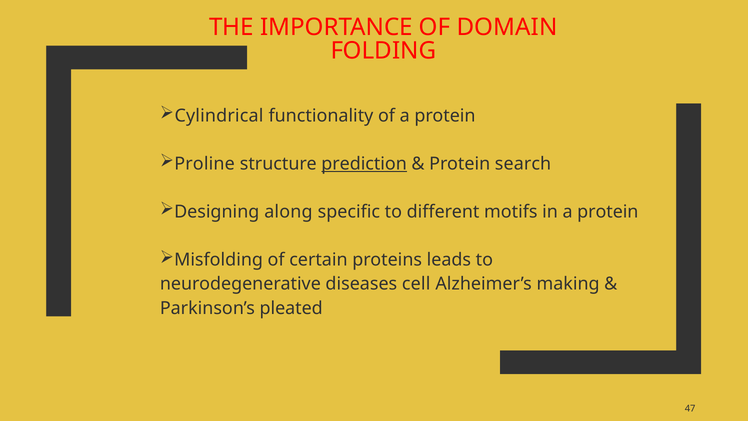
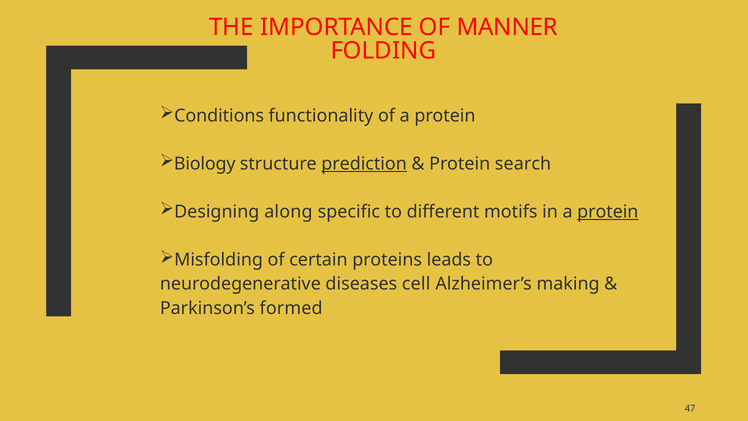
DOMAIN: DOMAIN -> MANNER (507, 27)
Cylindrical: Cylindrical -> Conditions (219, 116)
Proline: Proline -> Biology (205, 164)
protein underline: none -> present (608, 212)
pleated: pleated -> formed (291, 308)
